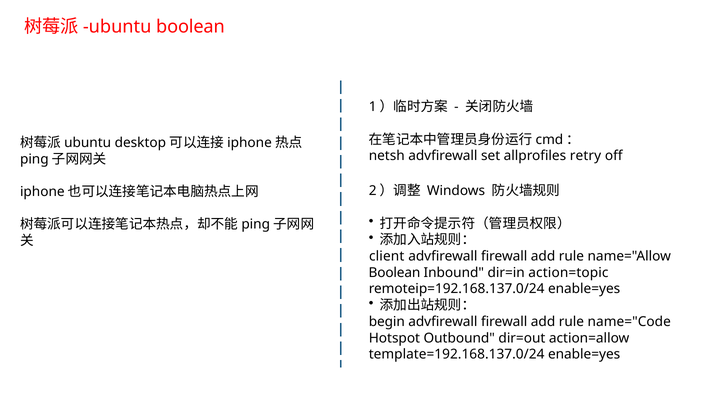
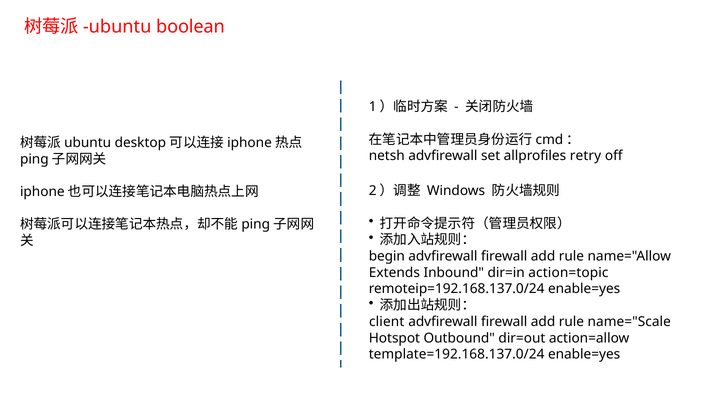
client: client -> begin (387, 256)
Boolean: Boolean -> Extends (394, 273)
begin: begin -> client (387, 322)
name="Code: name="Code -> name="Scale (629, 322)
